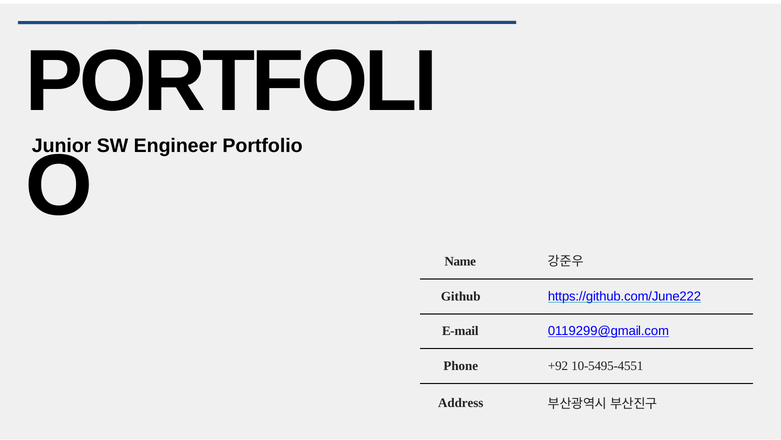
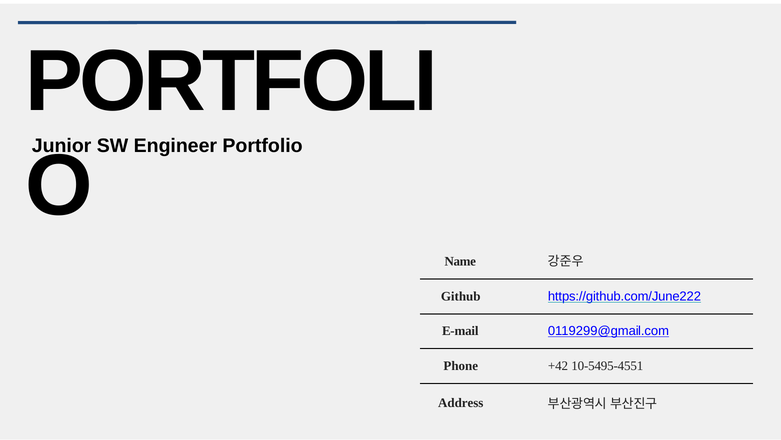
+92: +92 -> +42 (558, 366)
